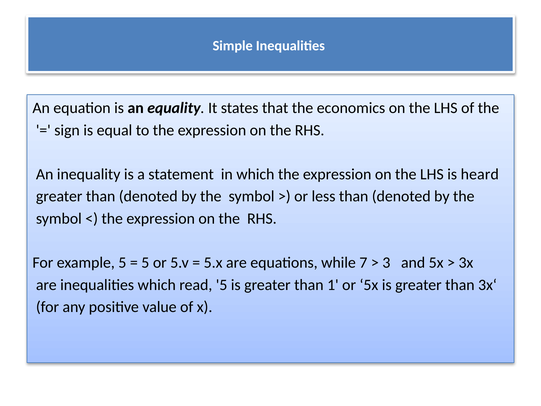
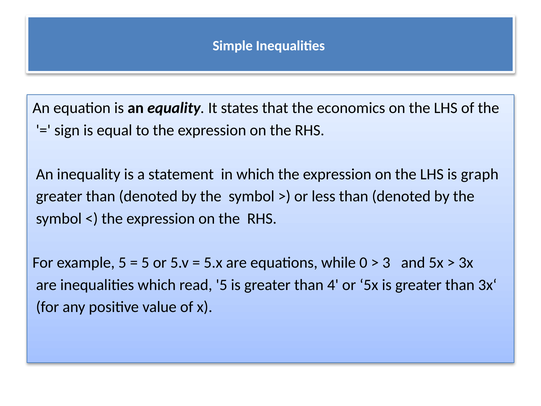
heard: heard -> graph (480, 174)
7: 7 -> 0 (363, 263)
1: 1 -> 4 (333, 285)
